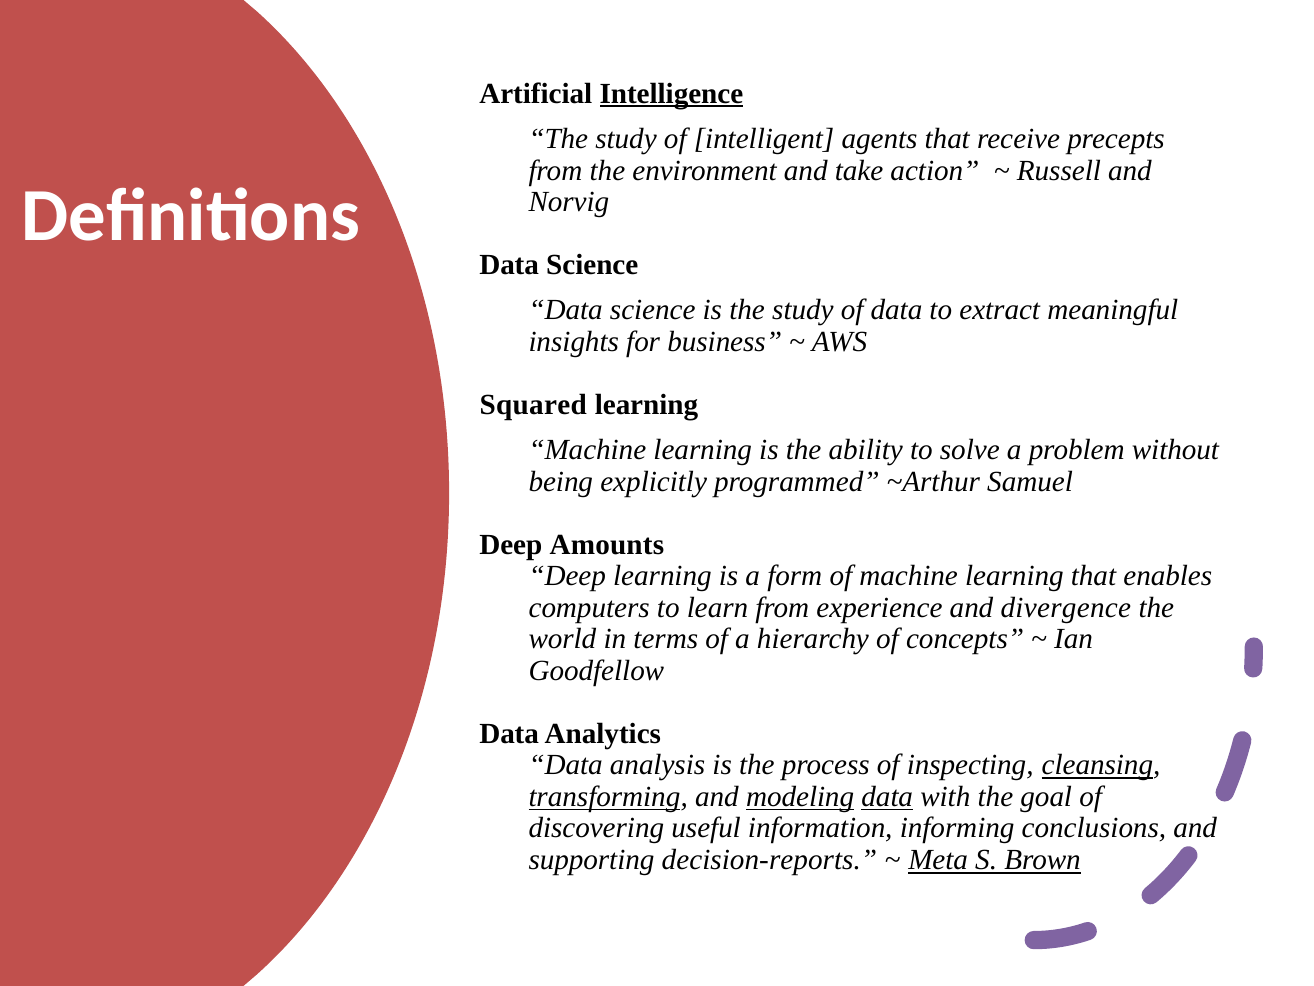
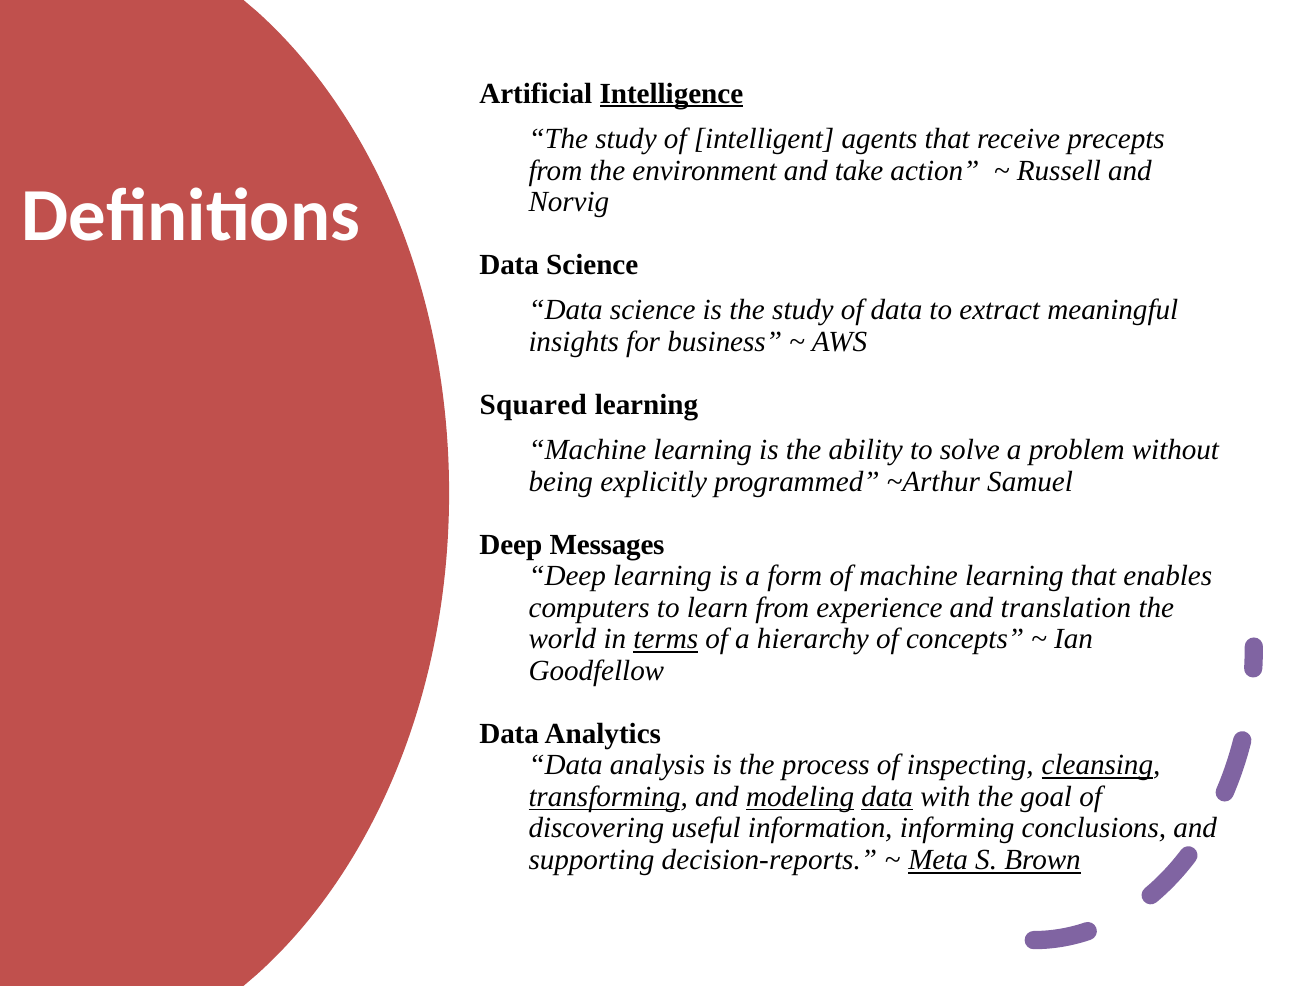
Amounts: Amounts -> Messages (607, 544)
divergence: divergence -> translation (1066, 607)
terms underline: none -> present (666, 639)
